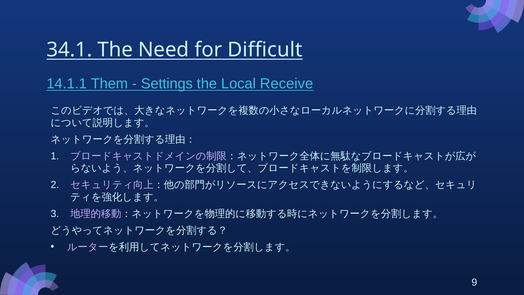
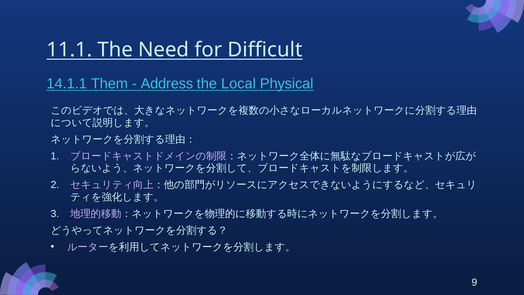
34.1: 34.1 -> 11.1 (69, 50)
Settings: Settings -> Address (167, 84)
Receive: Receive -> Physical (287, 84)
